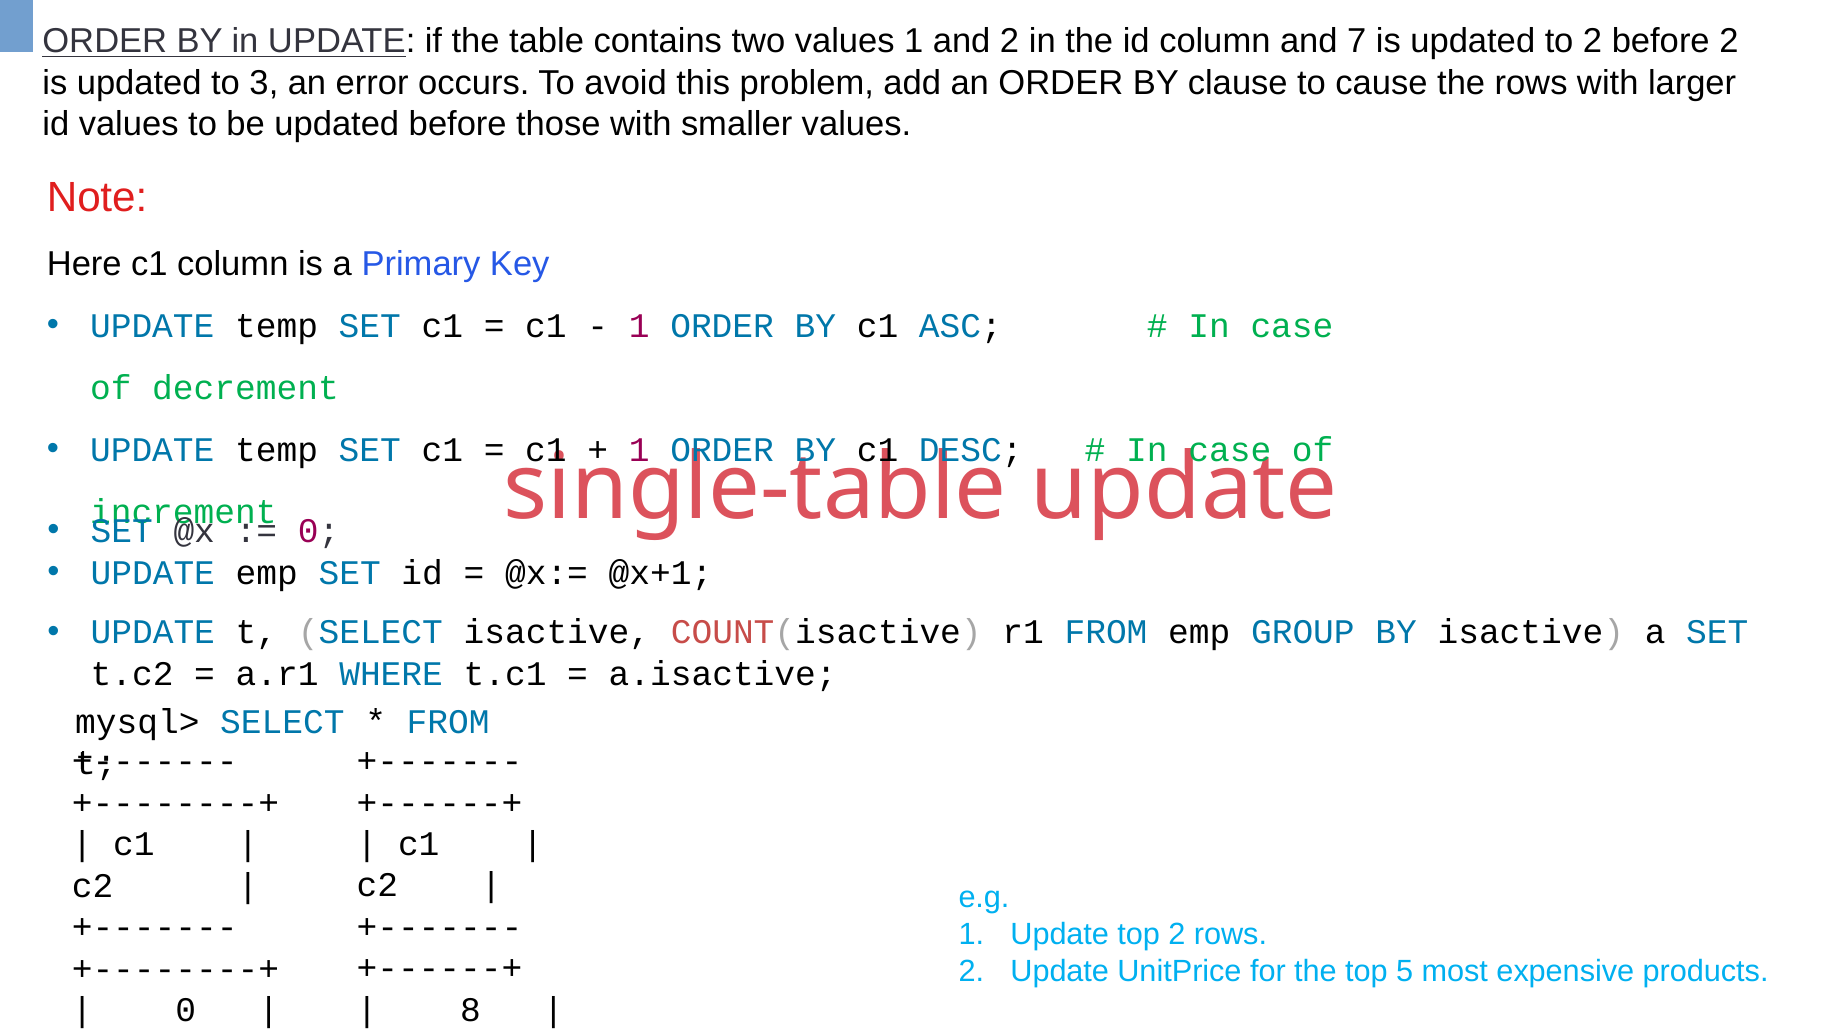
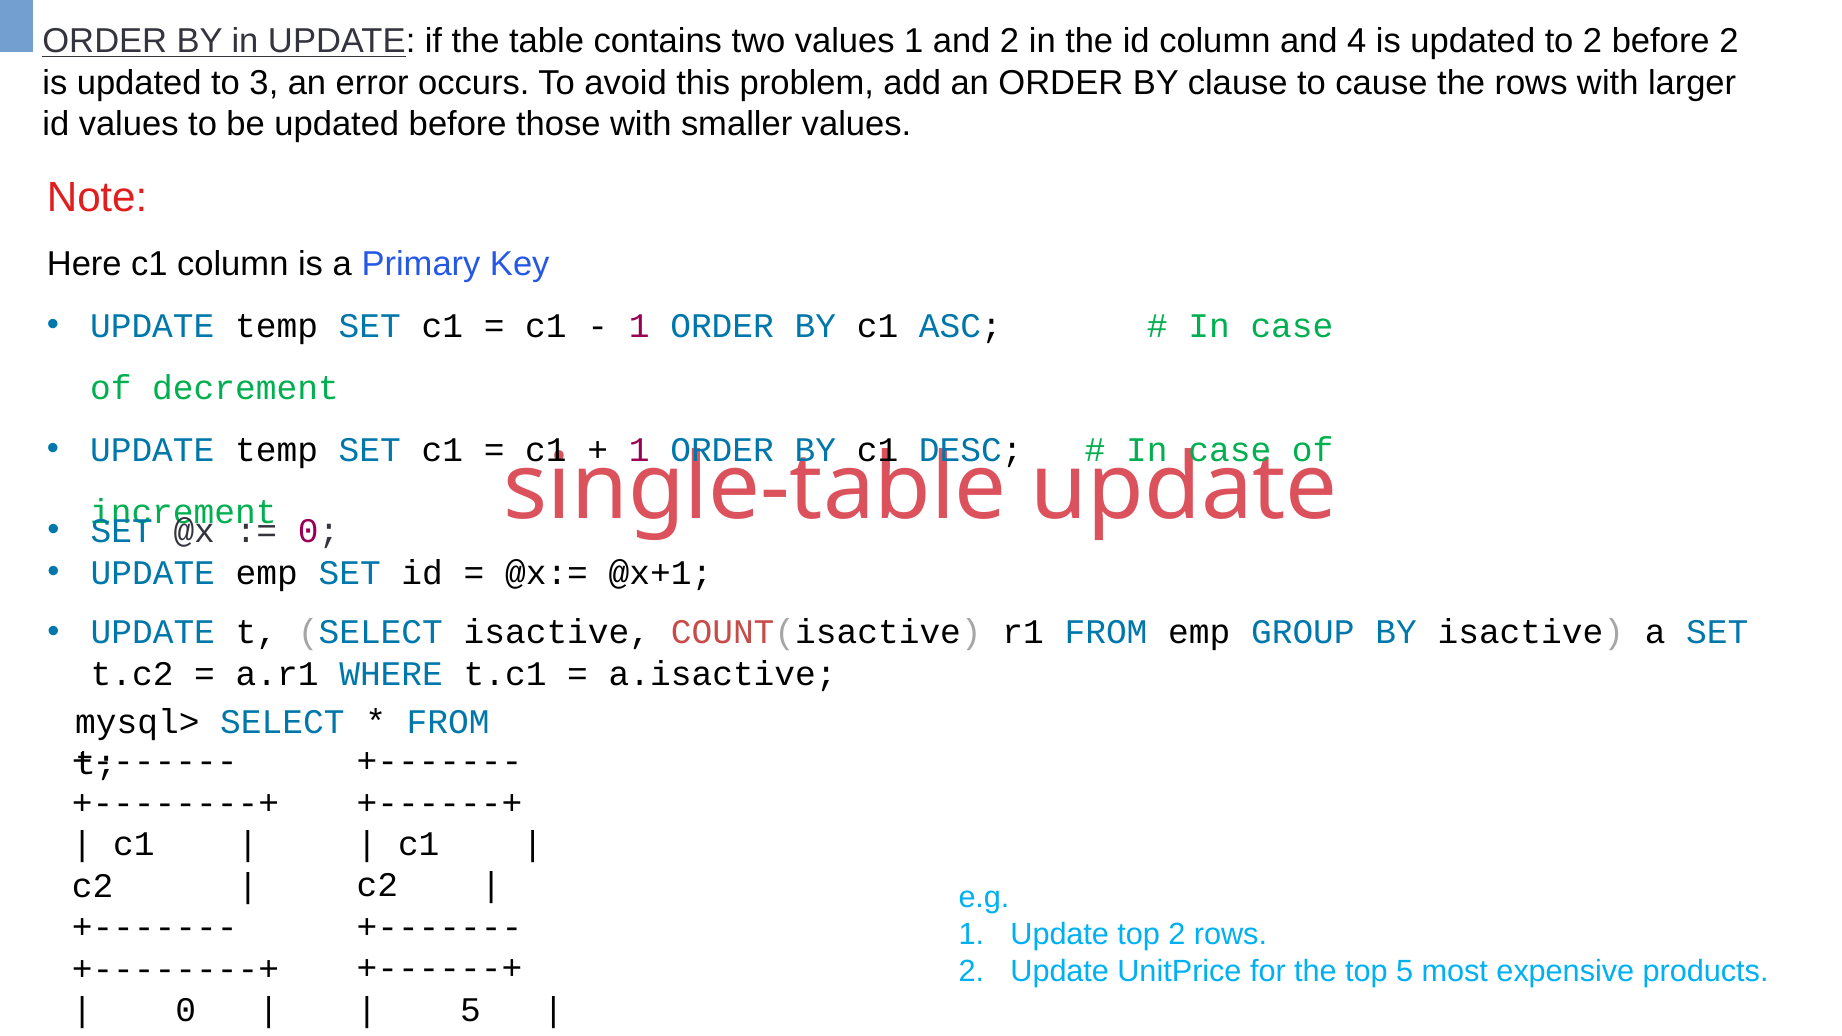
7: 7 -> 4 (1357, 41)
8: 8 -> 5 (471, 1010)
